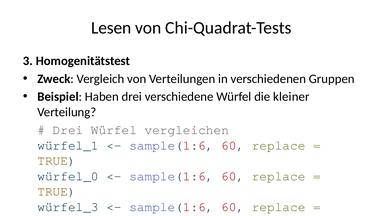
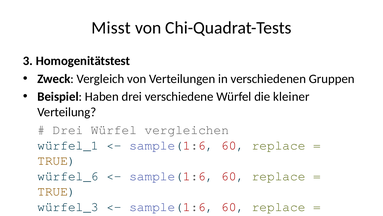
Lesen: Lesen -> Misst (111, 28)
würfel_0: würfel_0 -> würfel_6 (68, 176)
